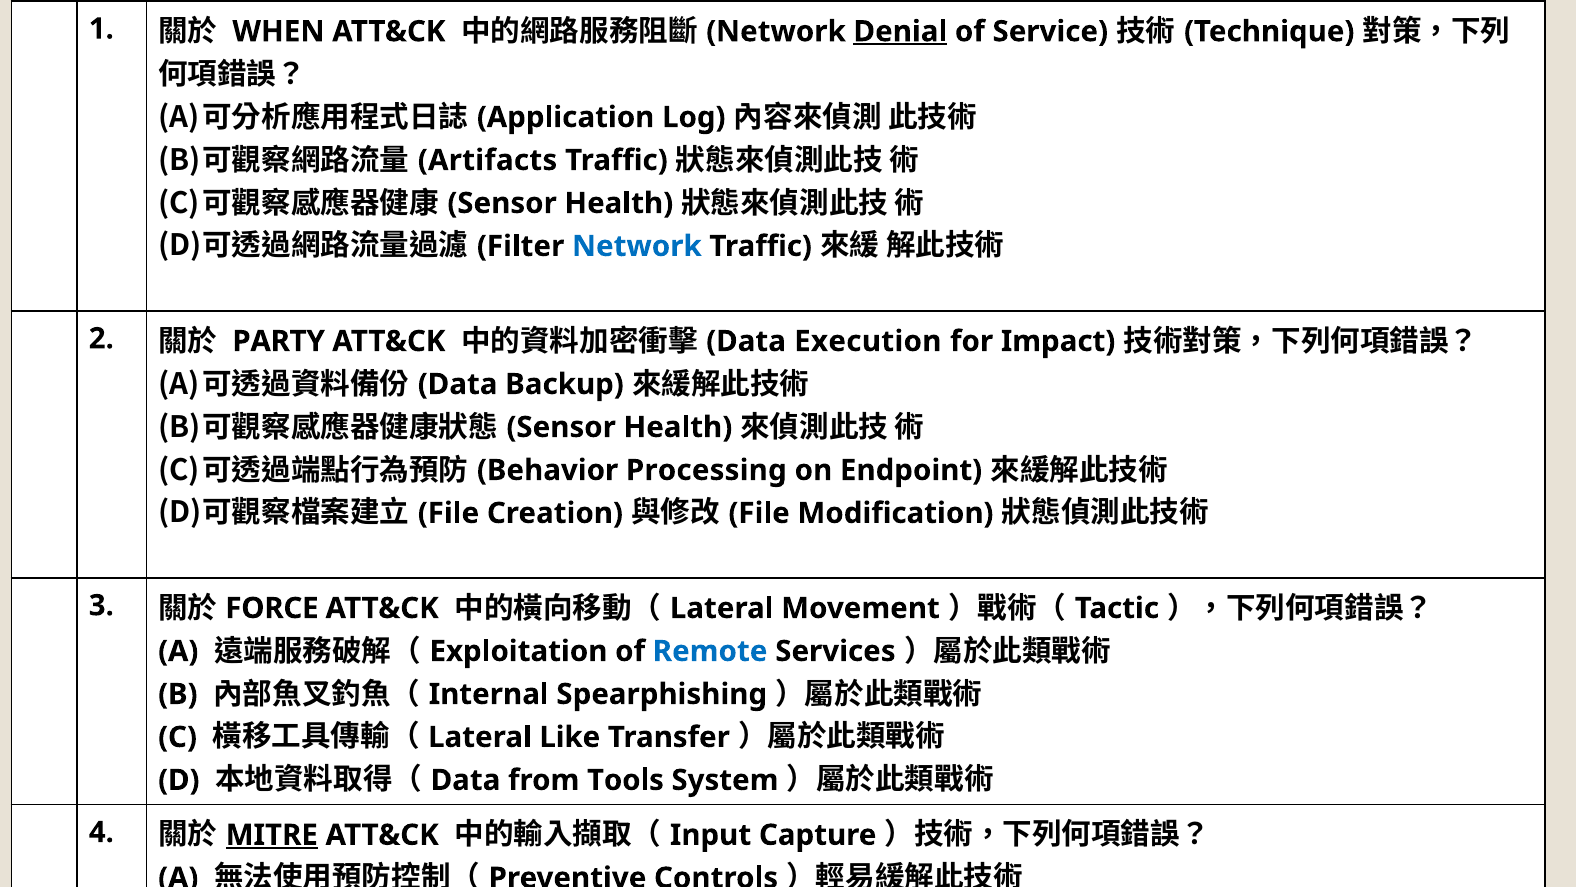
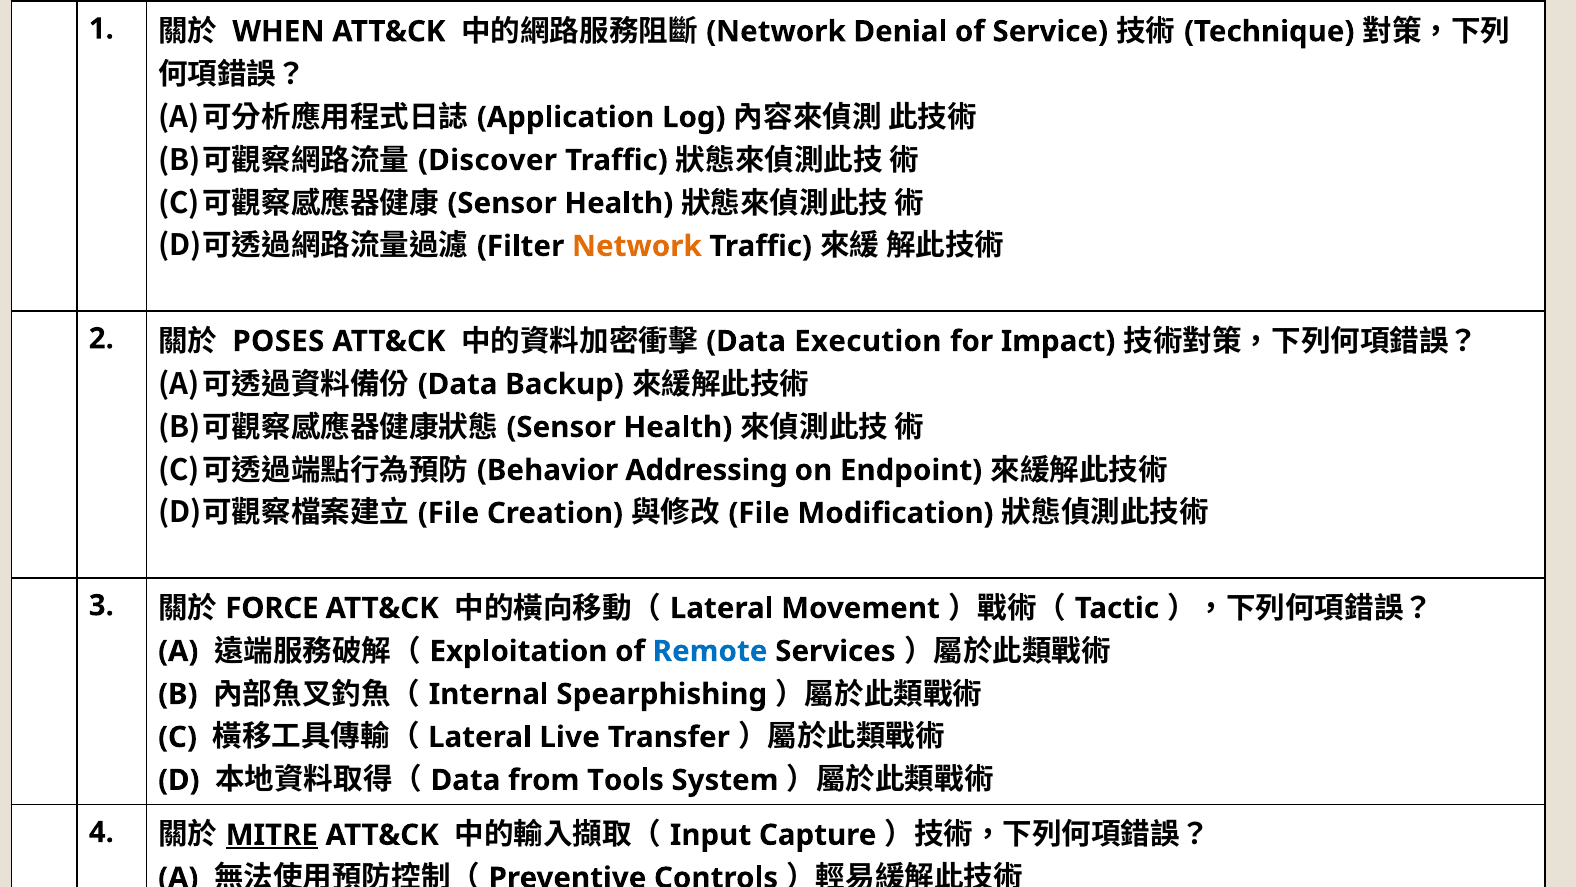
Denial underline: present -> none (900, 32)
Artifacts: Artifacts -> Discover (487, 160)
Network colour: blue -> orange (637, 246)
PARTY: PARTY -> POSES (278, 341)
Processing: Processing -> Addressing (707, 470)
Like: Like -> Live (570, 737)
